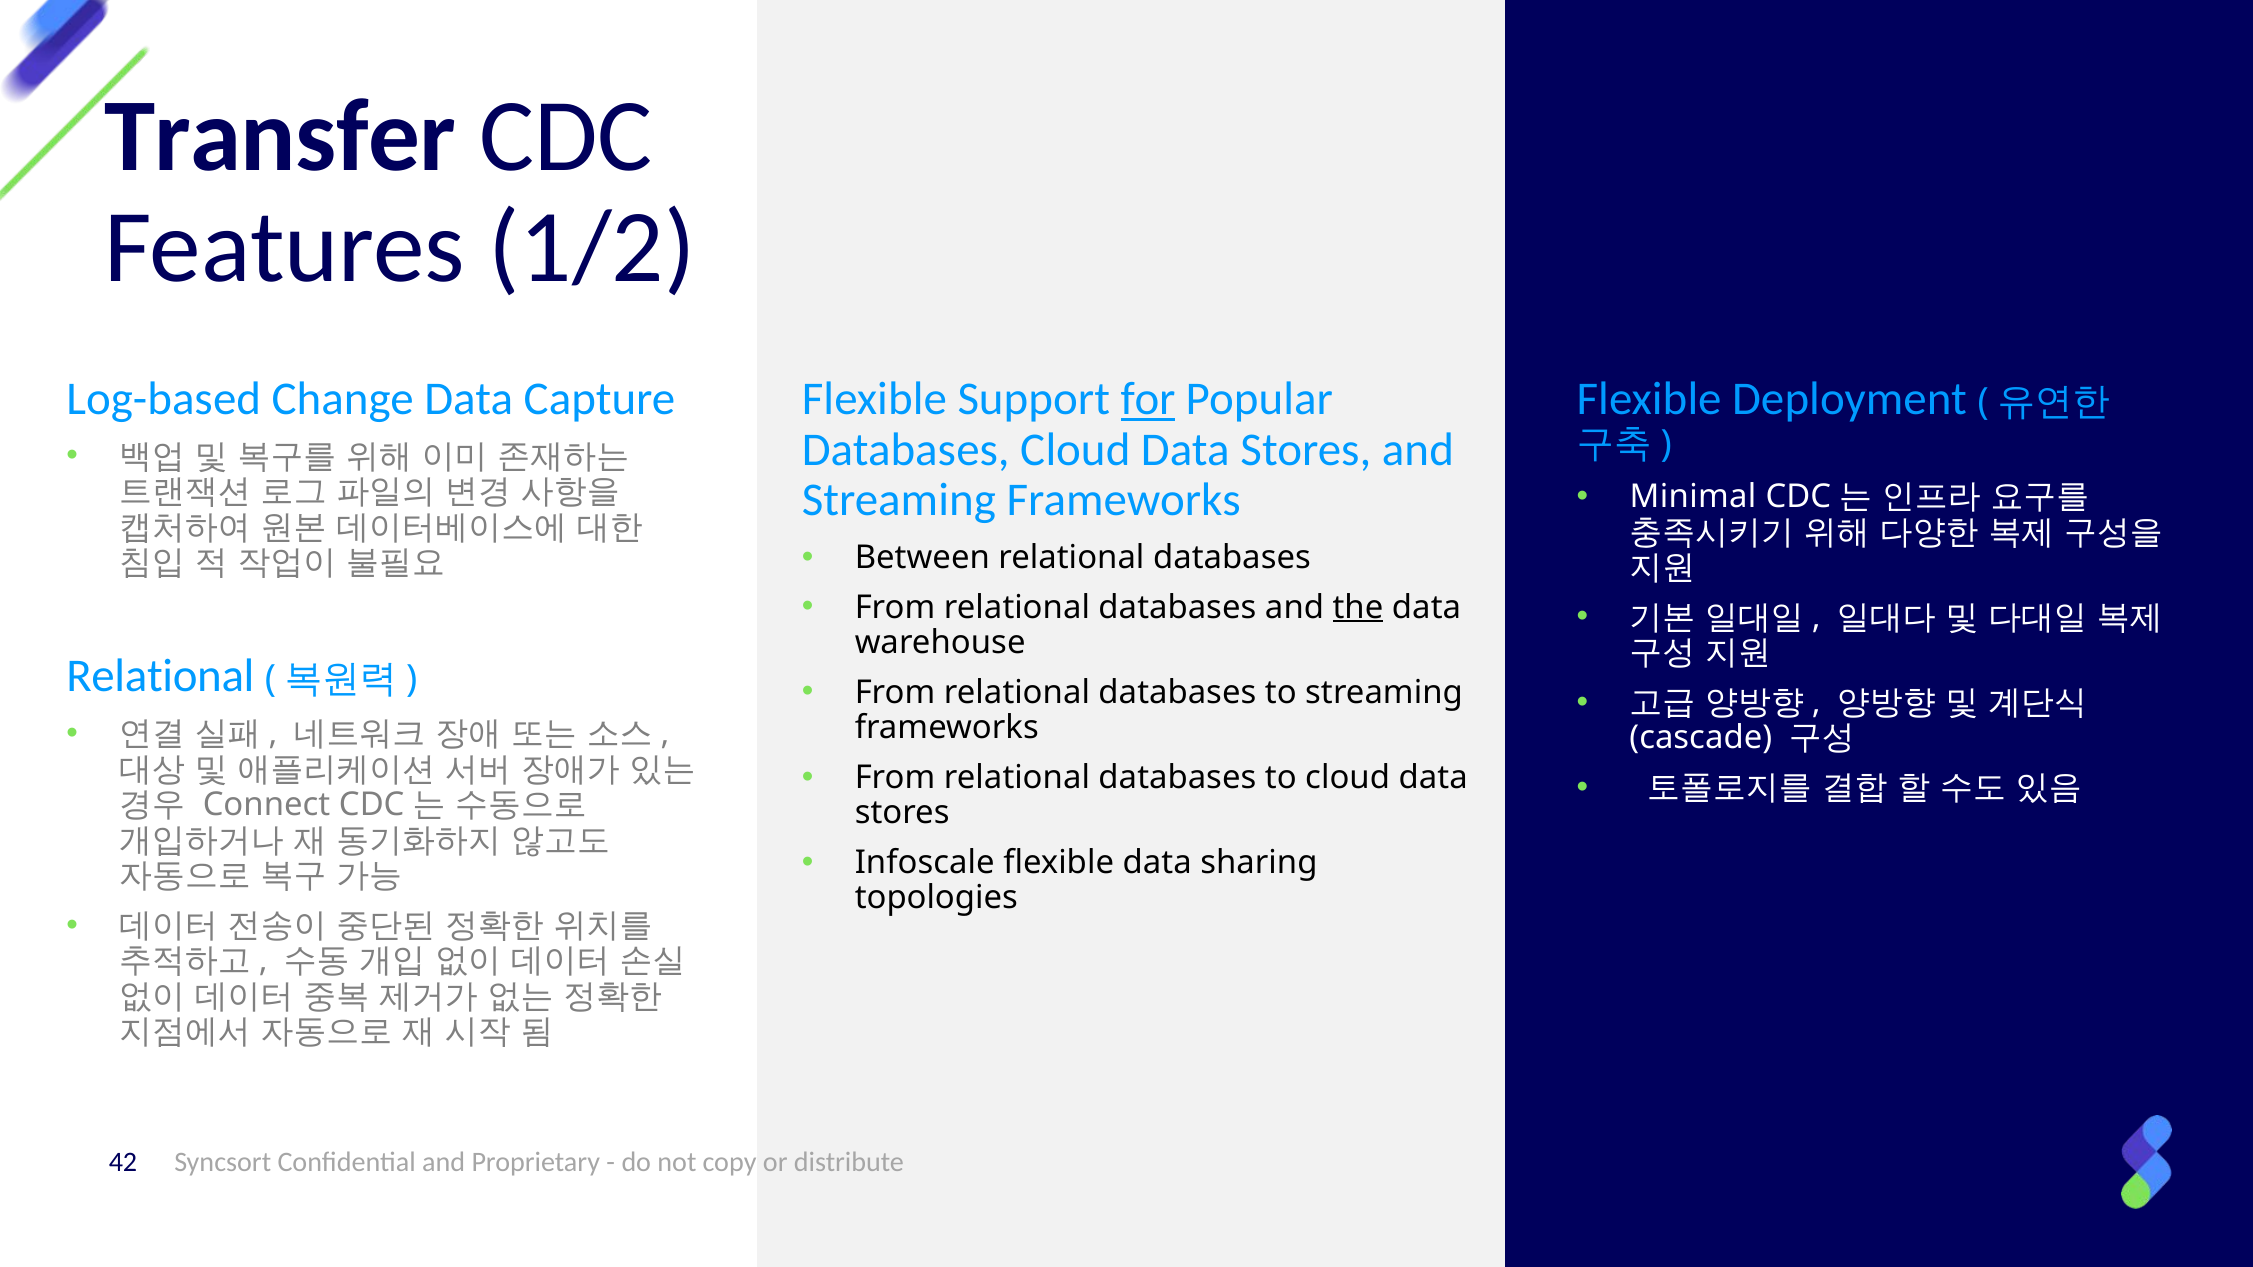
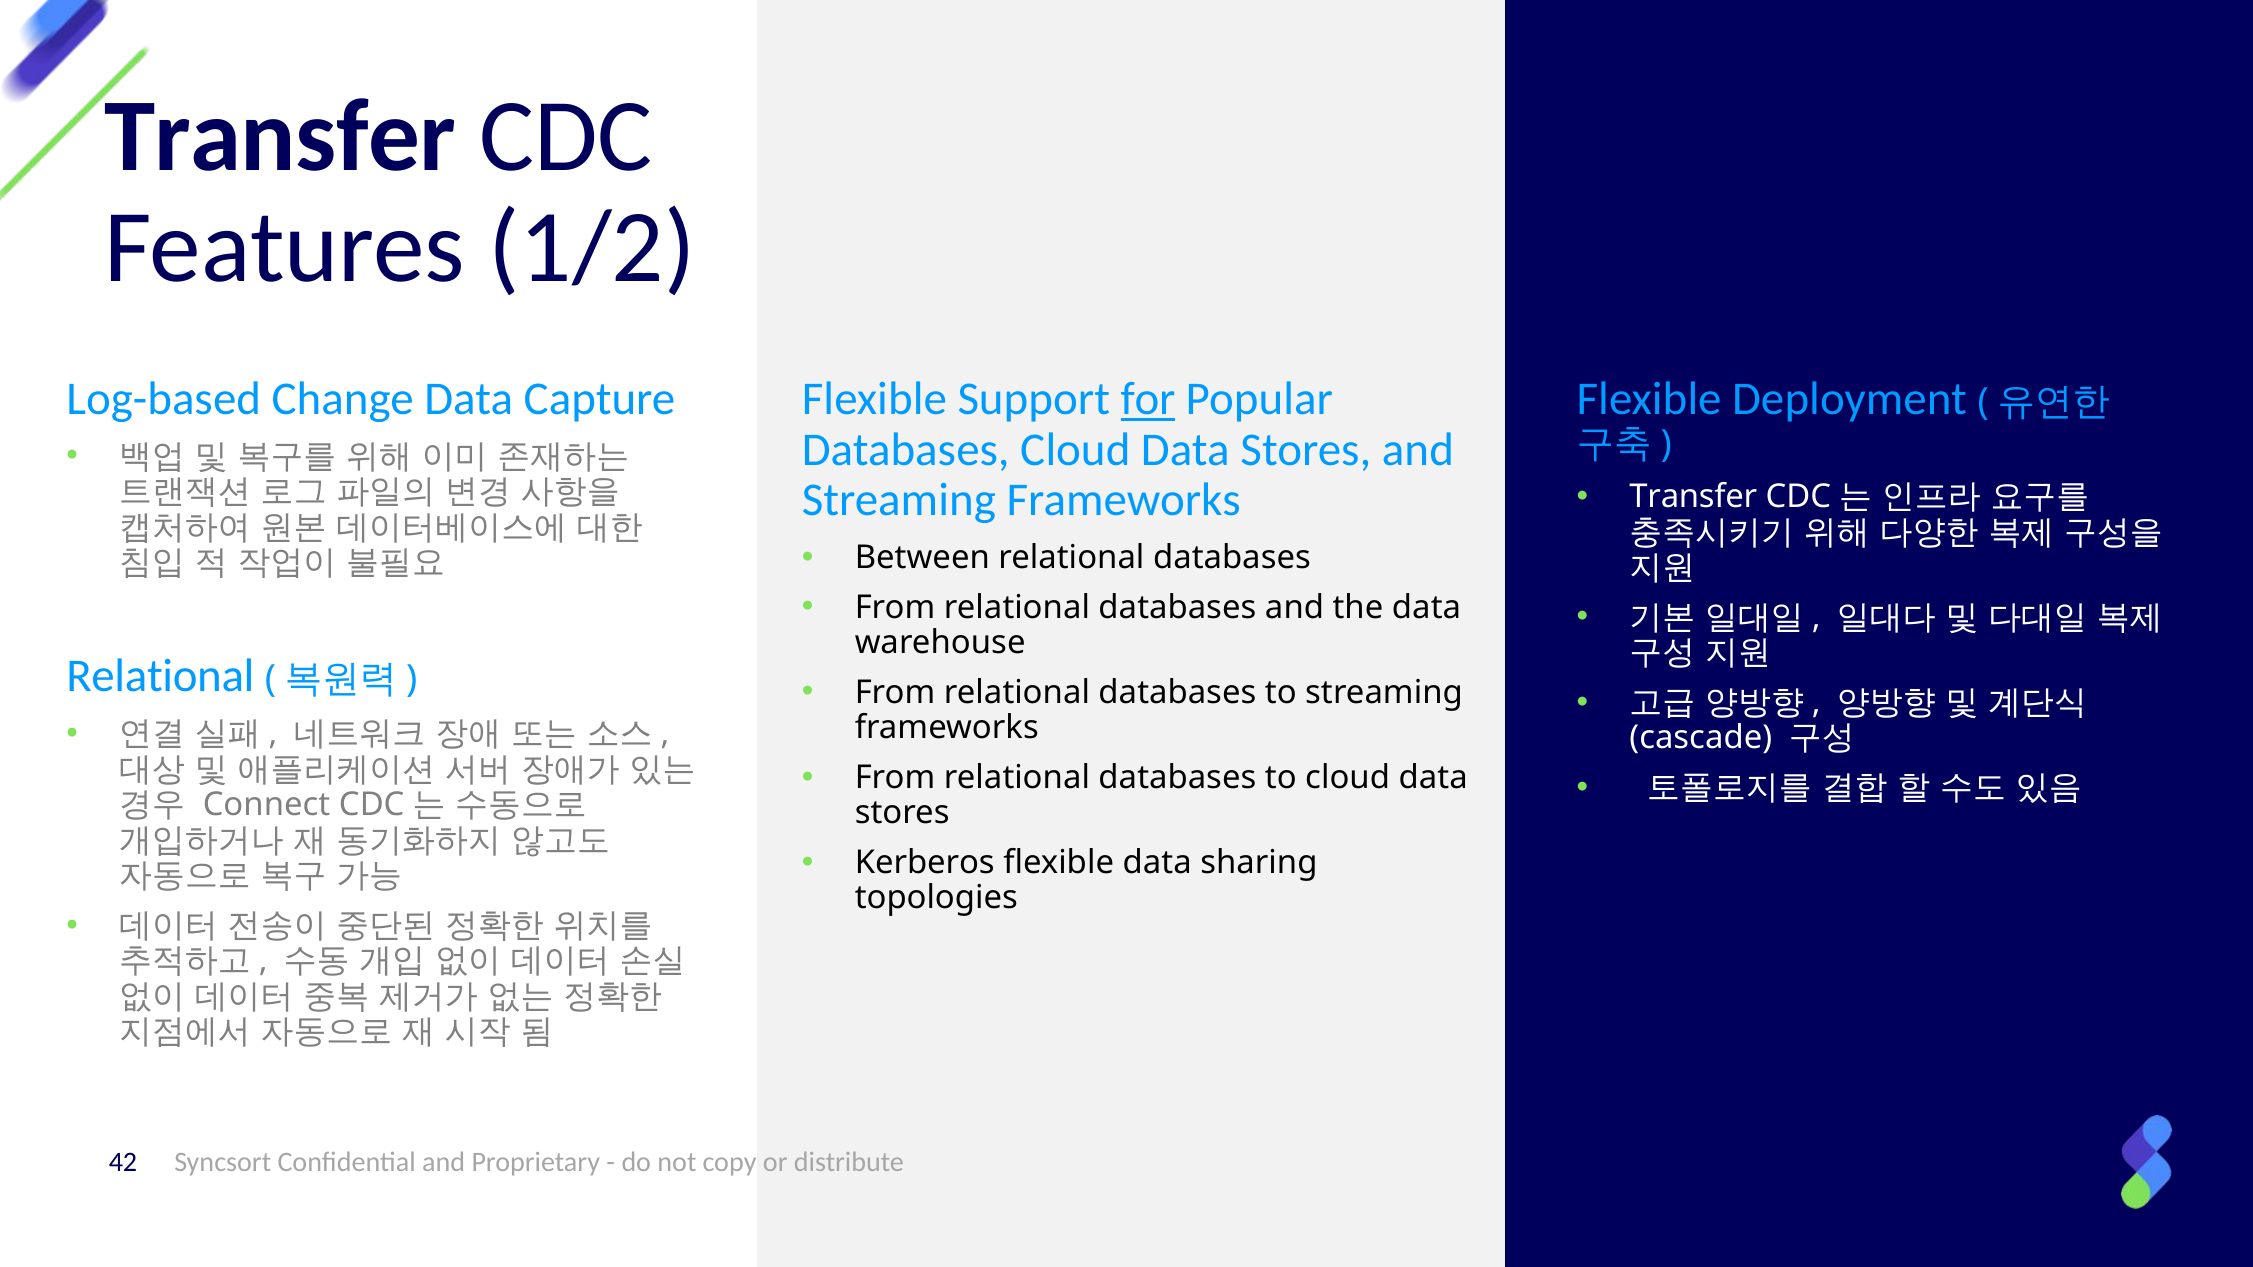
Minimal: Minimal -> Transfer (1693, 497)
the underline: present -> none (1358, 607)
Infoscale: Infoscale -> Kerberos (925, 863)
